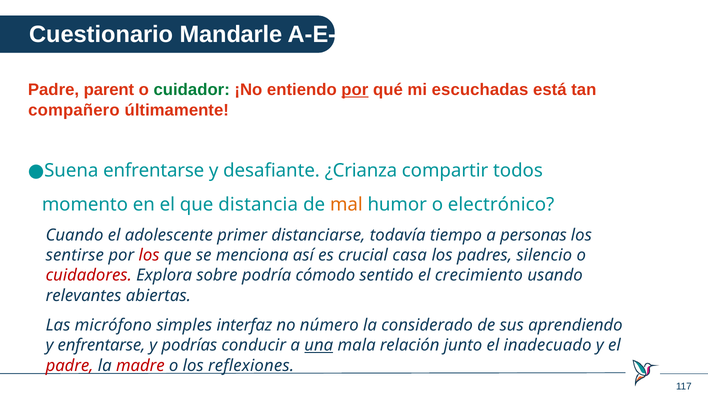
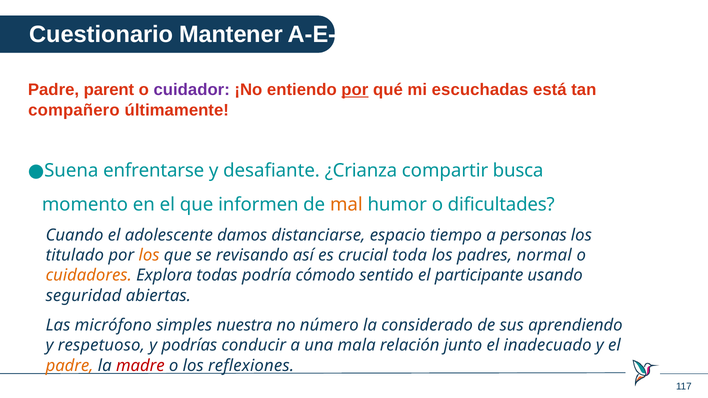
Mandarle: Mandarle -> Mantener (231, 35)
cuidador colour: green -> purple (192, 90)
todos: todos -> busca (518, 171)
distancia: distancia -> informen (258, 205)
electrónico: electrónico -> dificultades (501, 205)
primer: primer -> damos (242, 236)
todavía: todavía -> espacio (398, 236)
sentirse: sentirse -> titulado (75, 256)
los colour: red -> orange (149, 256)
menciona: menciona -> revisando (252, 256)
casa: casa -> toda (410, 256)
silencio: silencio -> normal (544, 256)
cuidadores colour: red -> orange (89, 276)
sobre: sobre -> todas (217, 276)
crecimiento: crecimiento -> participante (479, 276)
relevantes: relevantes -> seguridad (83, 296)
interfaz: interfaz -> nuestra (244, 326)
y enfrentarse: enfrentarse -> respetuoso (101, 346)
una underline: present -> none (319, 346)
padre colour: red -> orange (70, 366)
